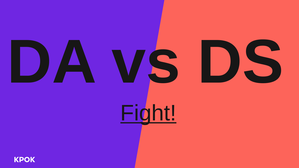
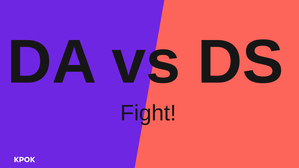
Fight underline: present -> none (148, 113)
